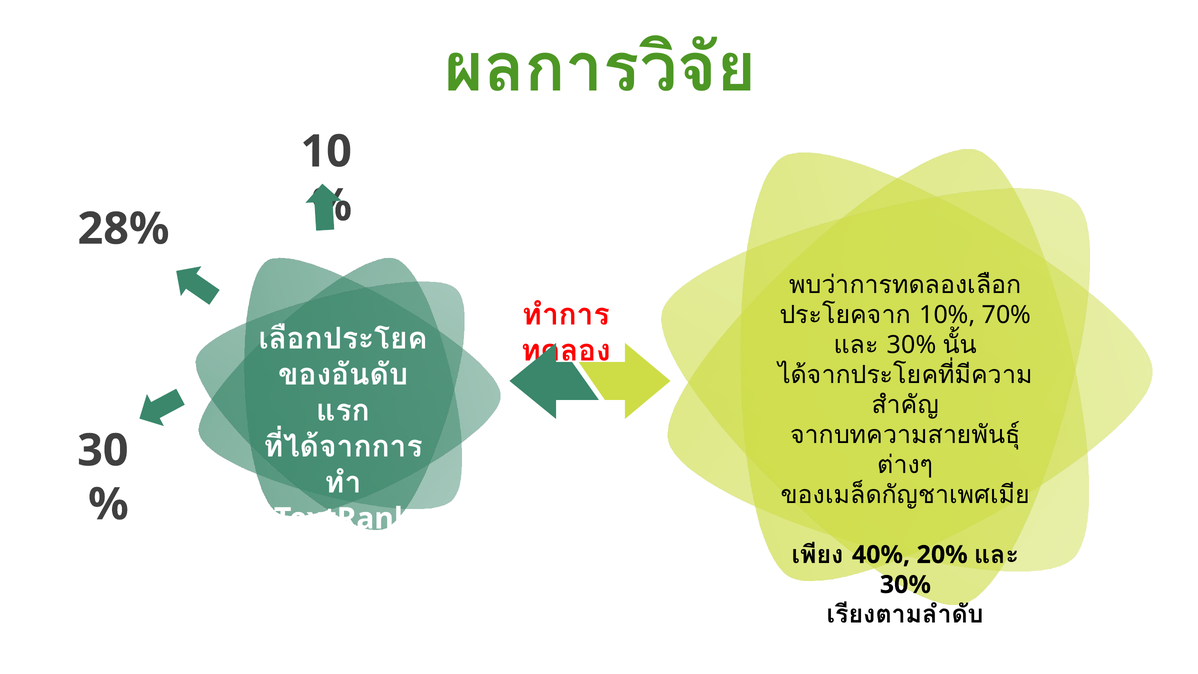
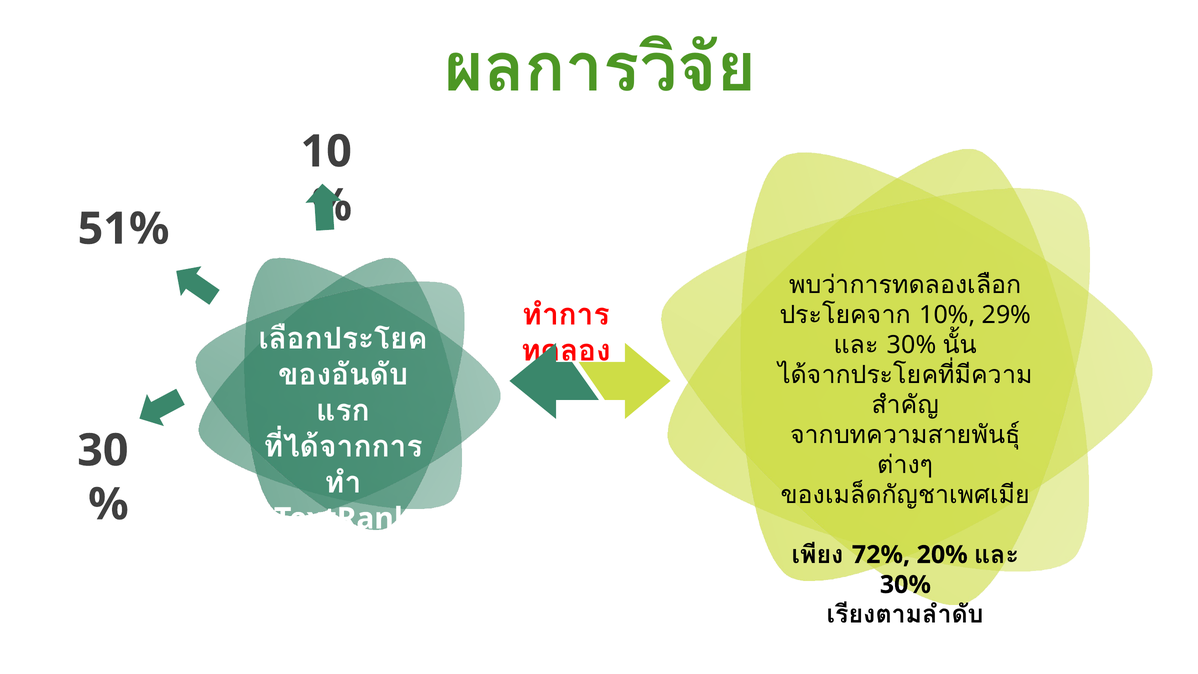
28%: 28% -> 51% (124, 229)
70%: 70% -> 29% (1007, 315)
40%: 40% -> 72% (881, 555)
